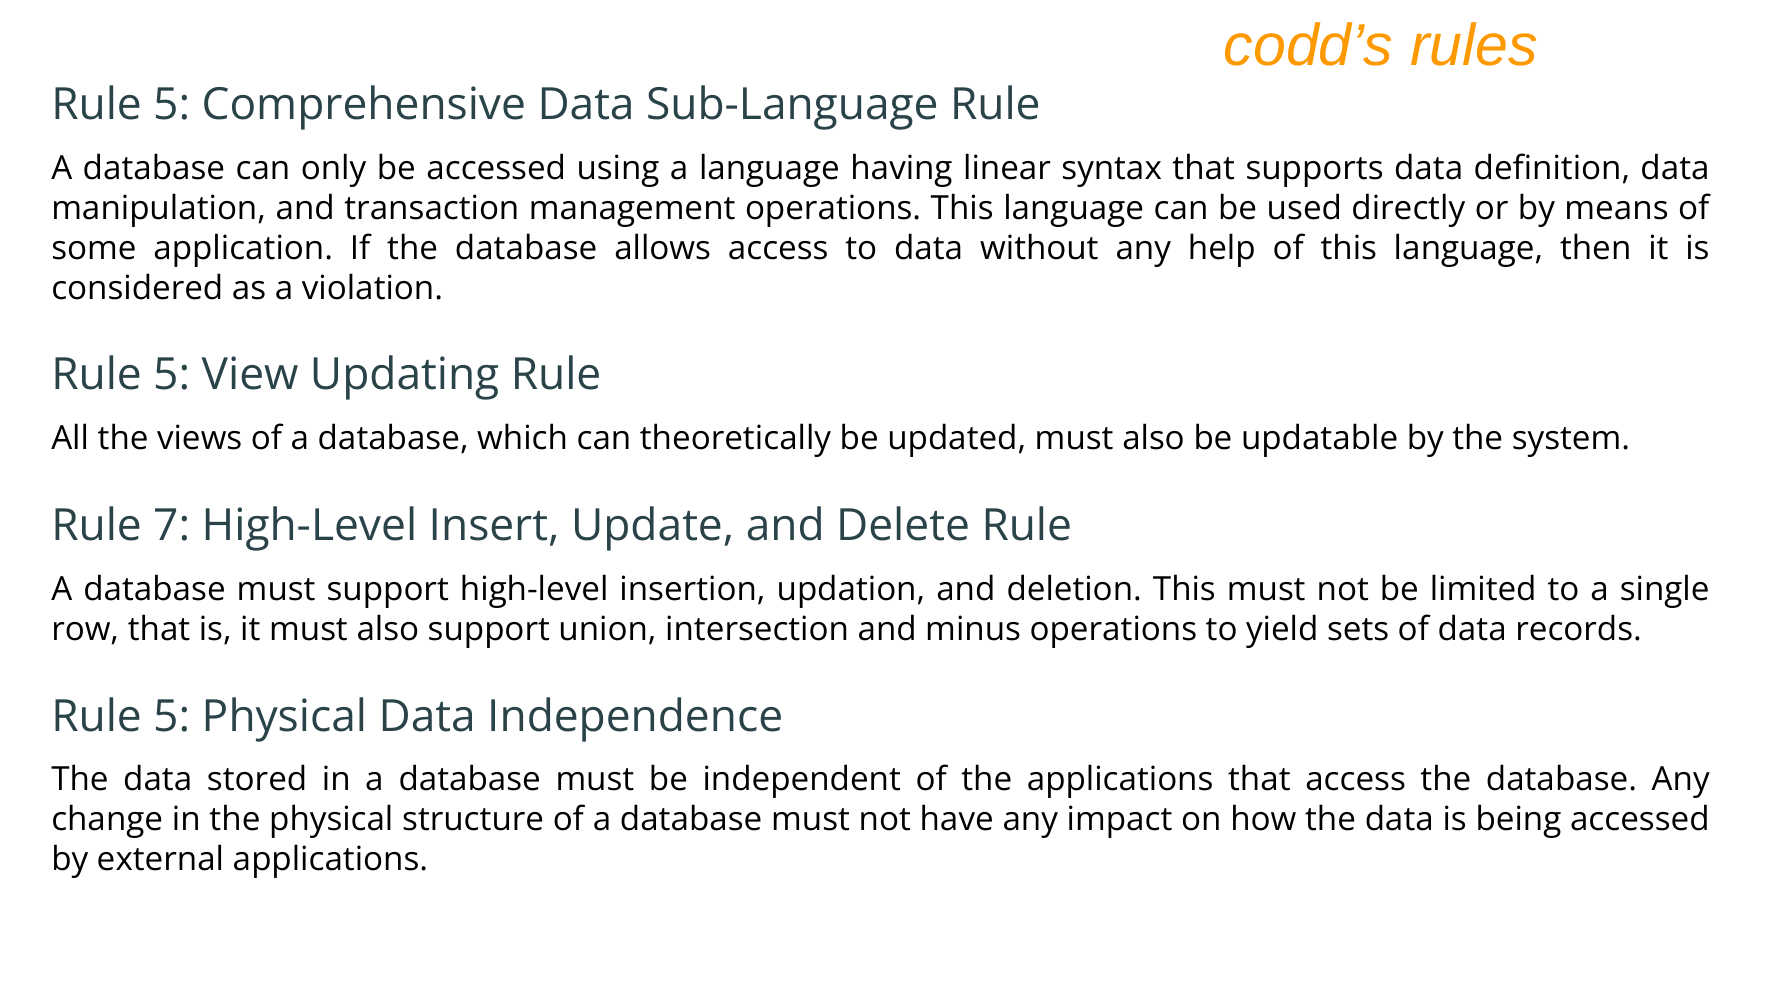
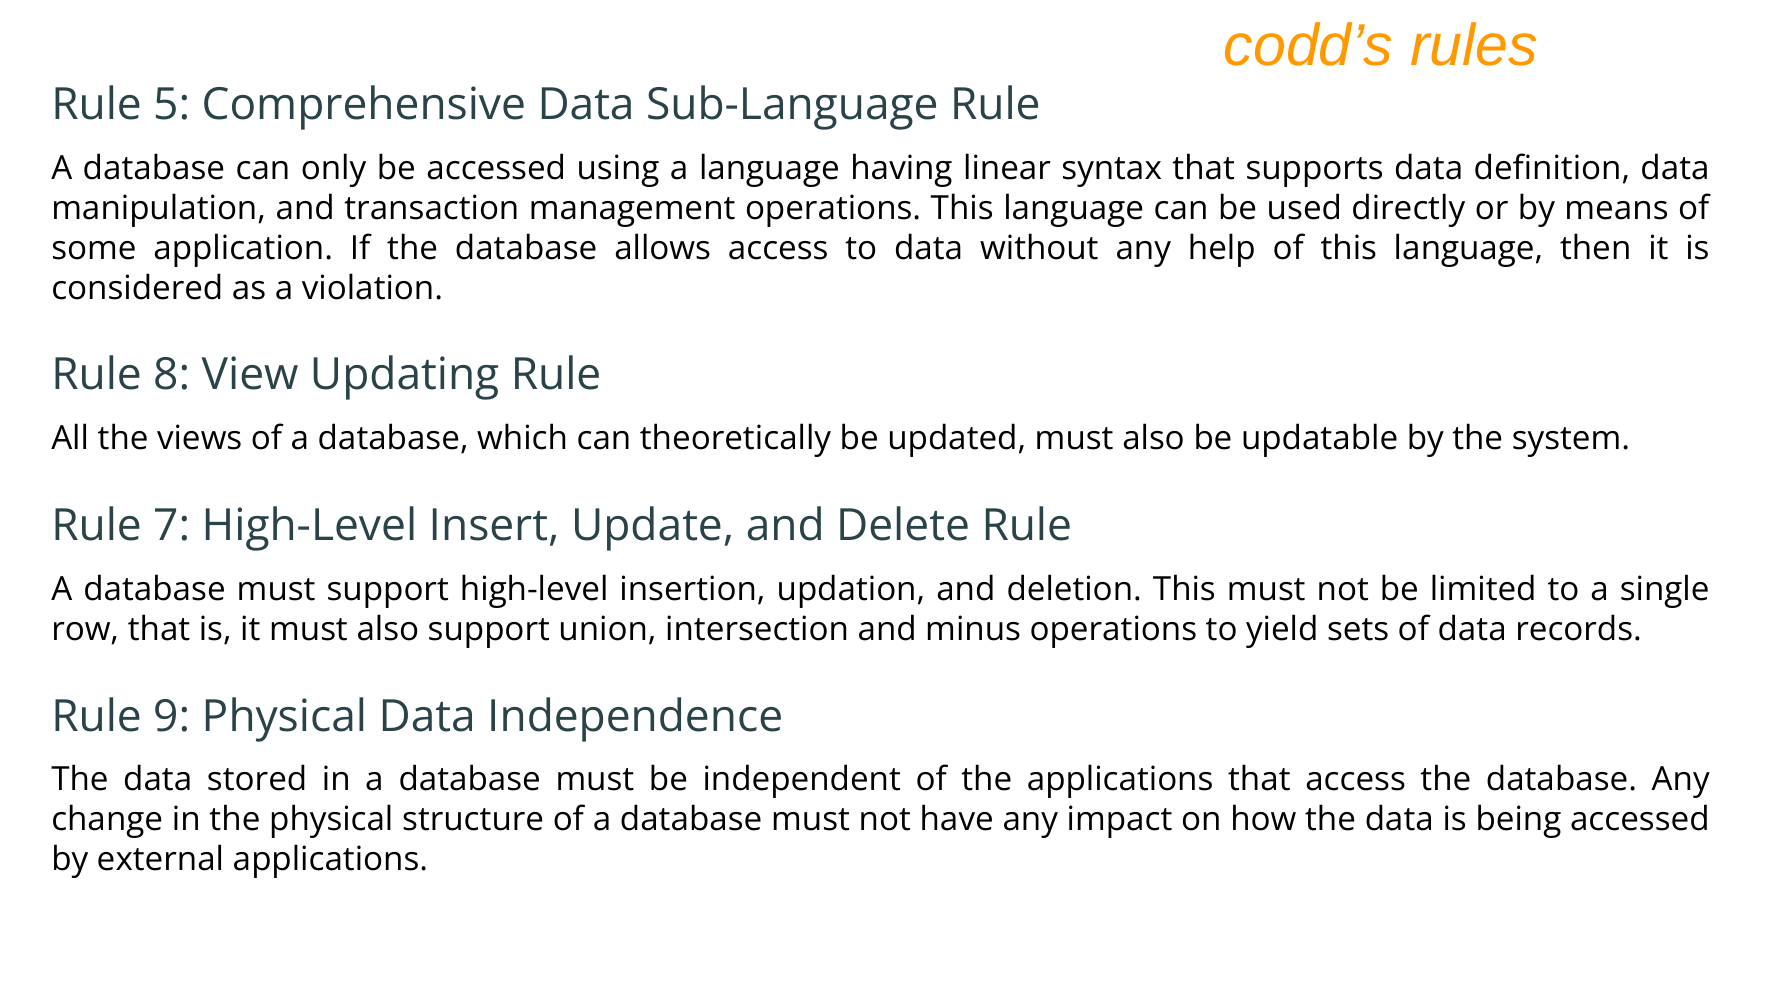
5: 5 -> 8 (172, 375)
5: 5 -> 9 (172, 717)
